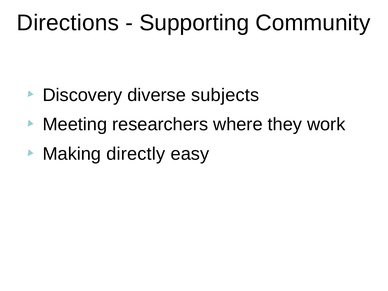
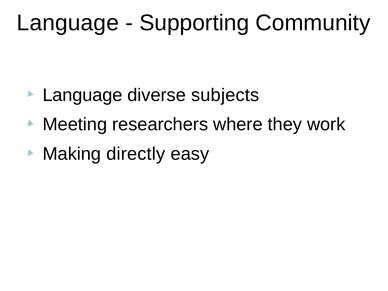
Directions: Directions -> Language (68, 23)
Discovery: Discovery -> Language (82, 95)
